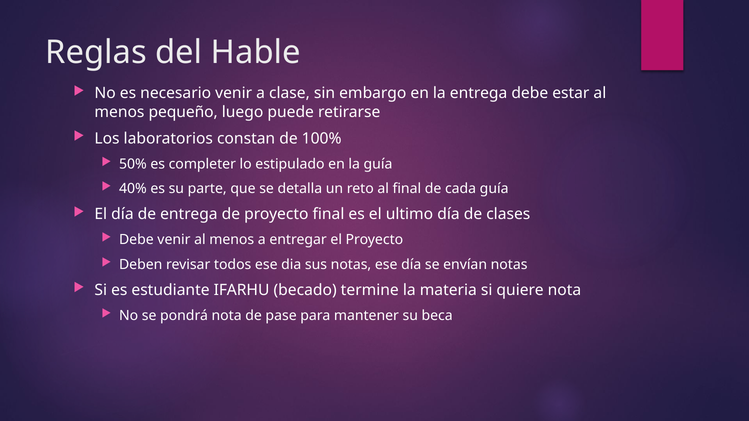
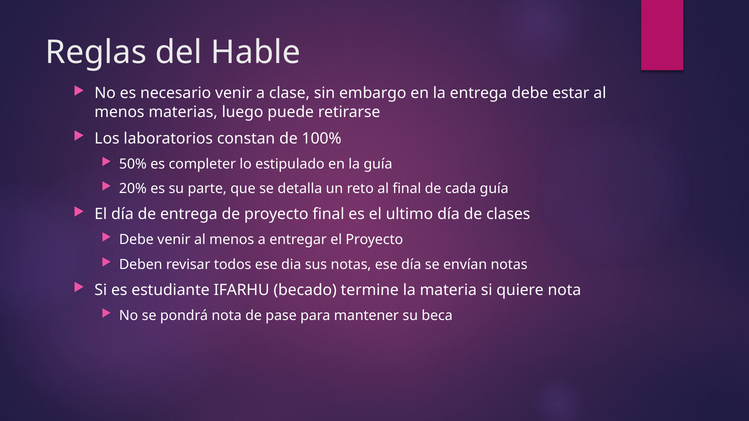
pequeño: pequeño -> materias (183, 112)
40%: 40% -> 20% (133, 189)
